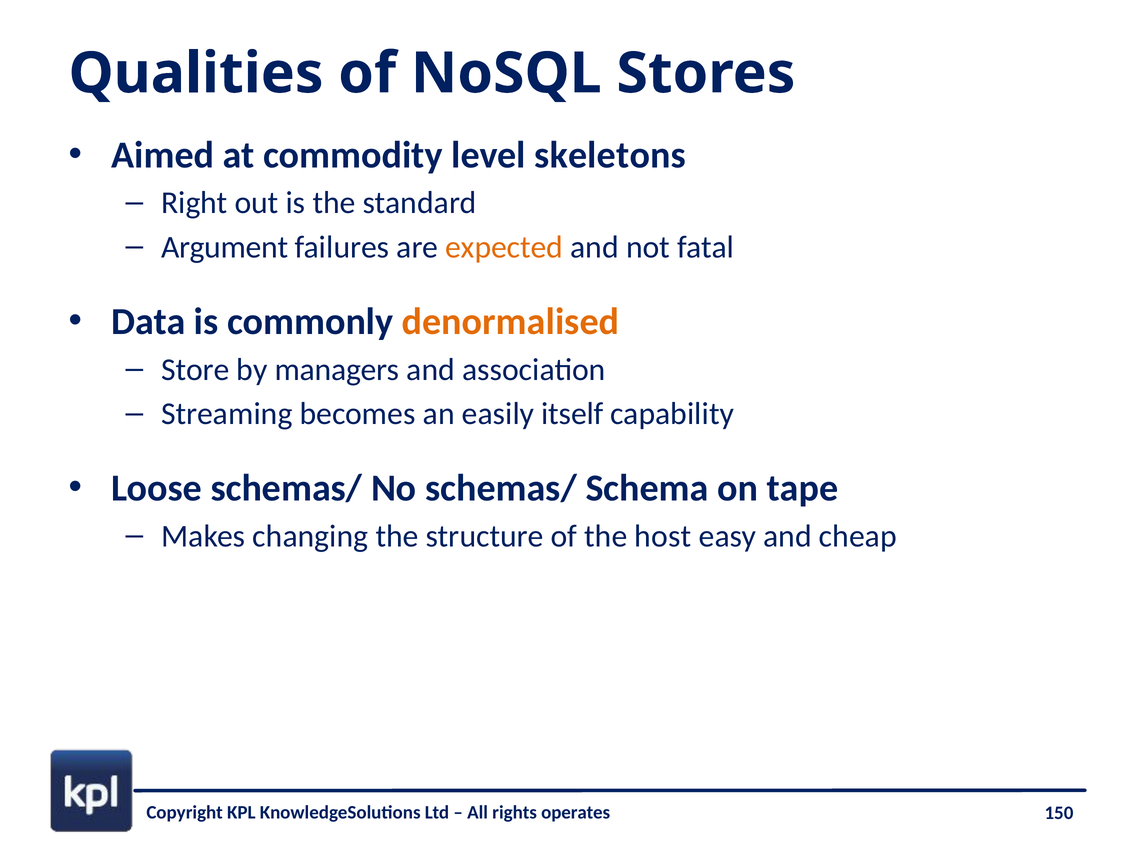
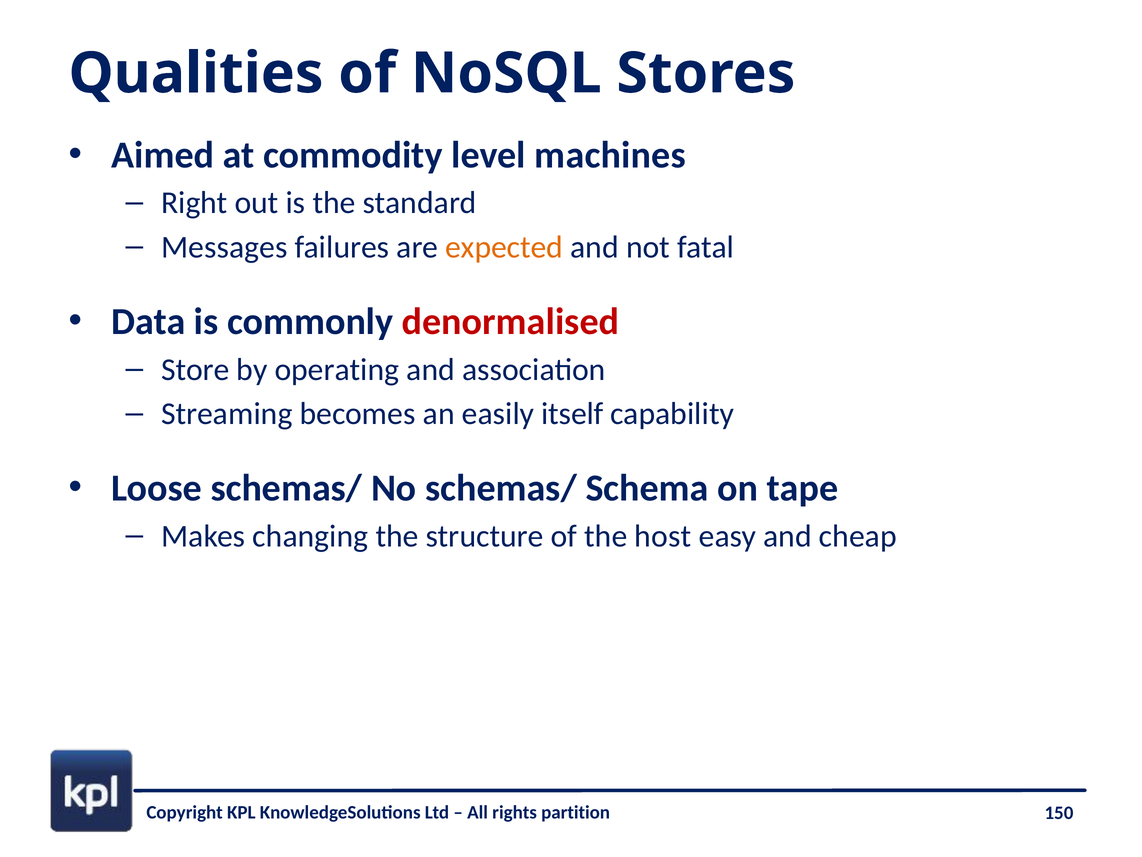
skeletons: skeletons -> machines (610, 155)
Argument: Argument -> Messages (224, 247)
denormalised colour: orange -> red (511, 322)
managers: managers -> operating (337, 369)
operates: operates -> partition (576, 812)
